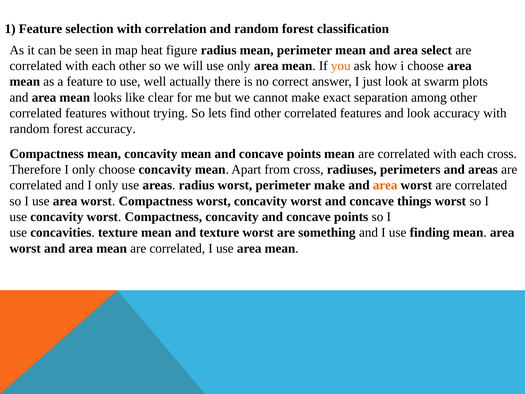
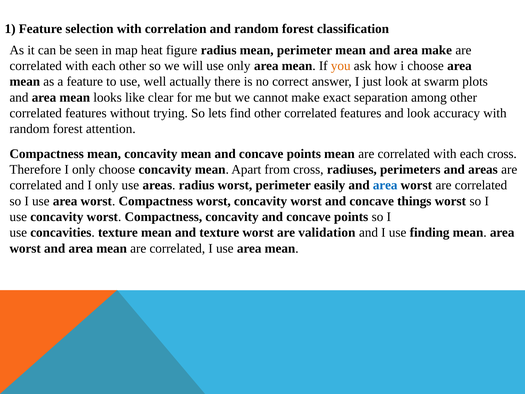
area select: select -> make (437, 50)
forest accuracy: accuracy -> attention (111, 129)
perimeter make: make -> easily (330, 185)
area colour: orange -> blue (385, 185)
something: something -> validation (327, 232)
